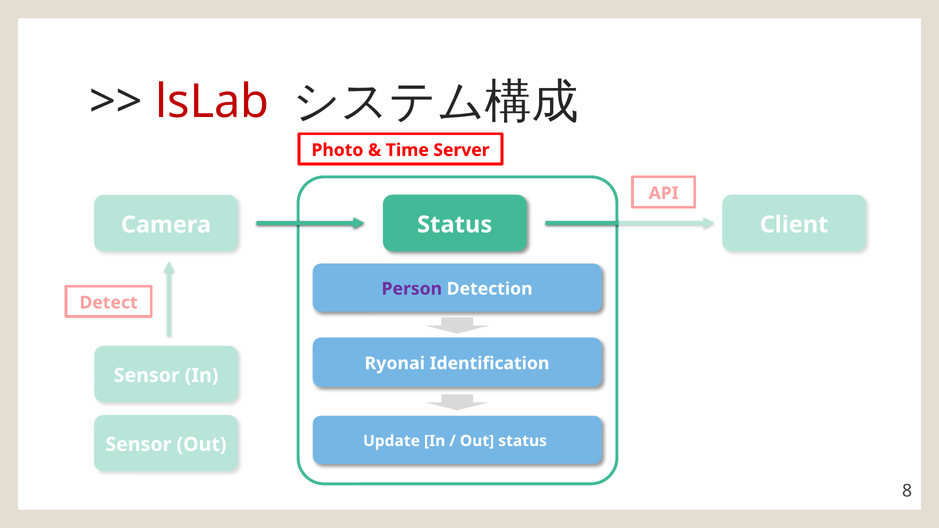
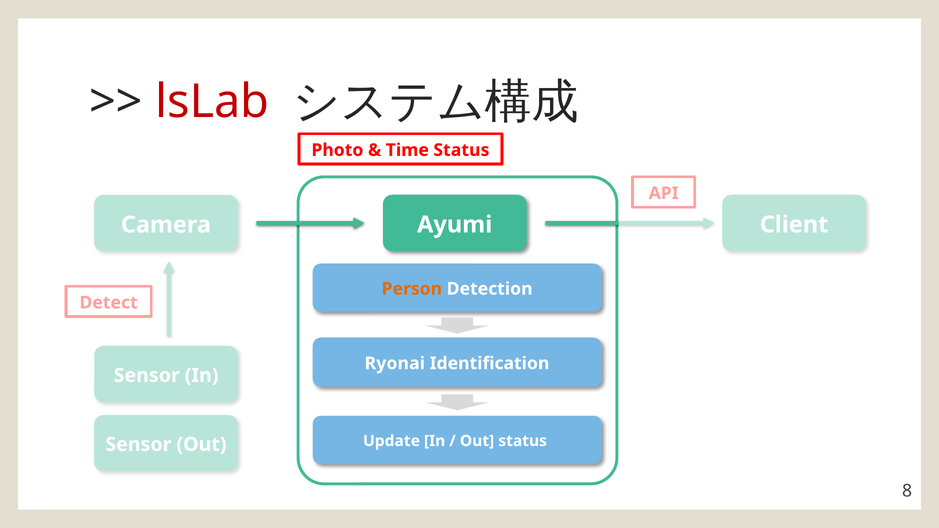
Time Server: Server -> Status (461, 150)
Status: Status -> Ayumi (455, 225)
Person colour: purple -> orange (412, 289)
